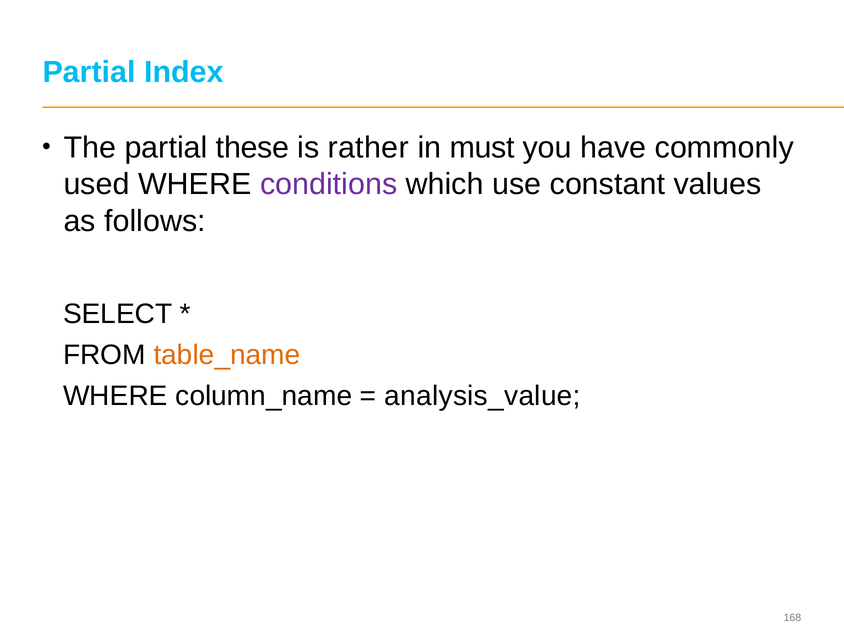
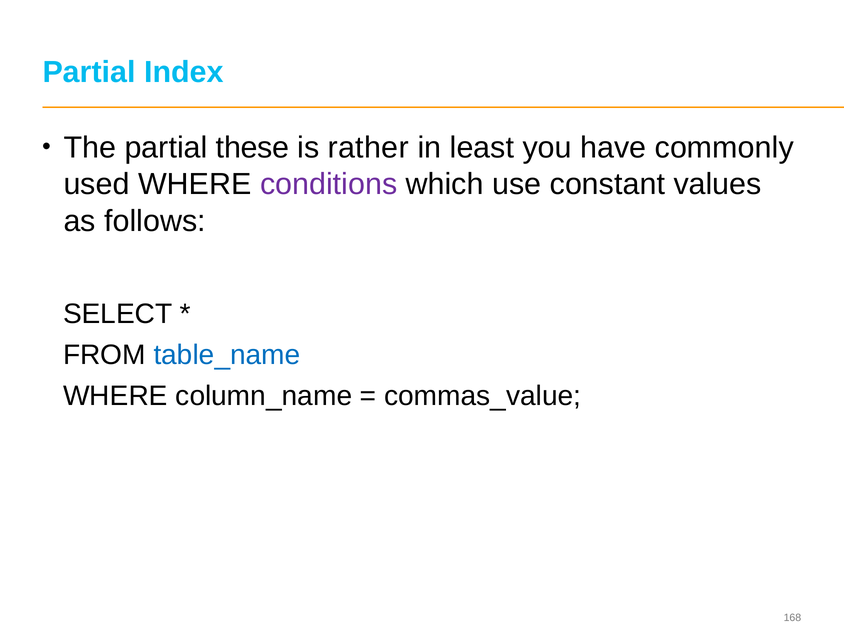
must: must -> least (482, 148)
table_name colour: orange -> blue (227, 355)
analysis_value: analysis_value -> commas_value (483, 396)
